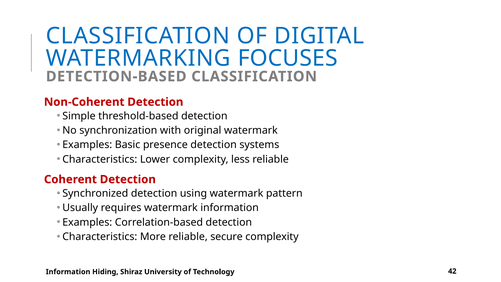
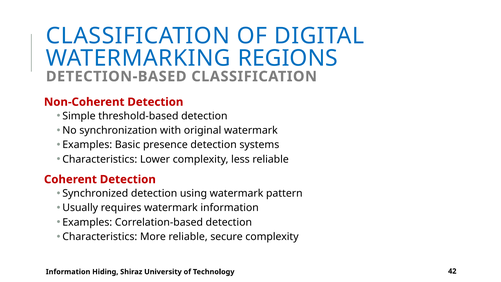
FOCUSES: FOCUSES -> REGIONS (288, 58)
